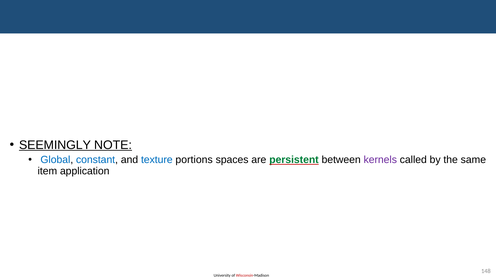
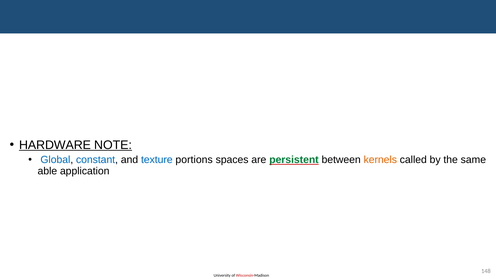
SEEMINGLY: SEEMINGLY -> HARDWARE (55, 145)
kernels colour: purple -> orange (380, 160)
item: item -> able (47, 171)
